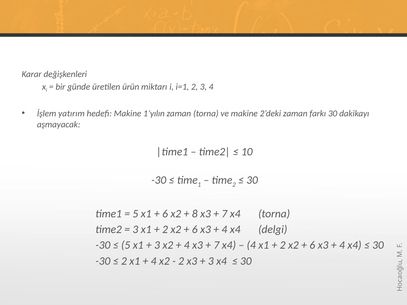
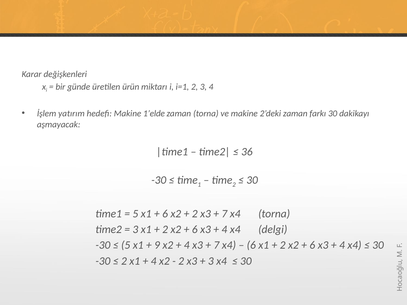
1’yılın: 1’yılın -> 1’elde (154, 114)
10: 10 -> 36 (247, 152)
8: 8 -> 2 (195, 214)
3: 3 -> 9 (157, 245)
4: 4 -> 6 (251, 245)
